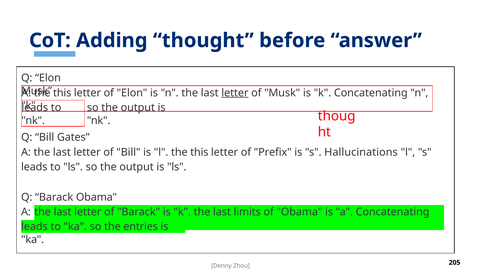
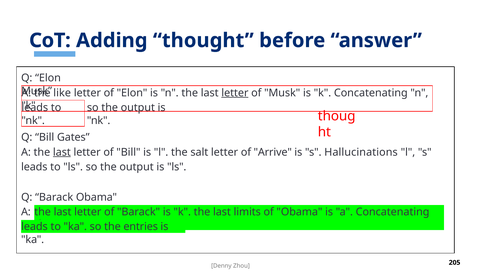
this: this -> like (62, 93)
last underline: none -> present (62, 152)
l the this: this -> salt (199, 152)
Prefix: Prefix -> Arrive (273, 152)
